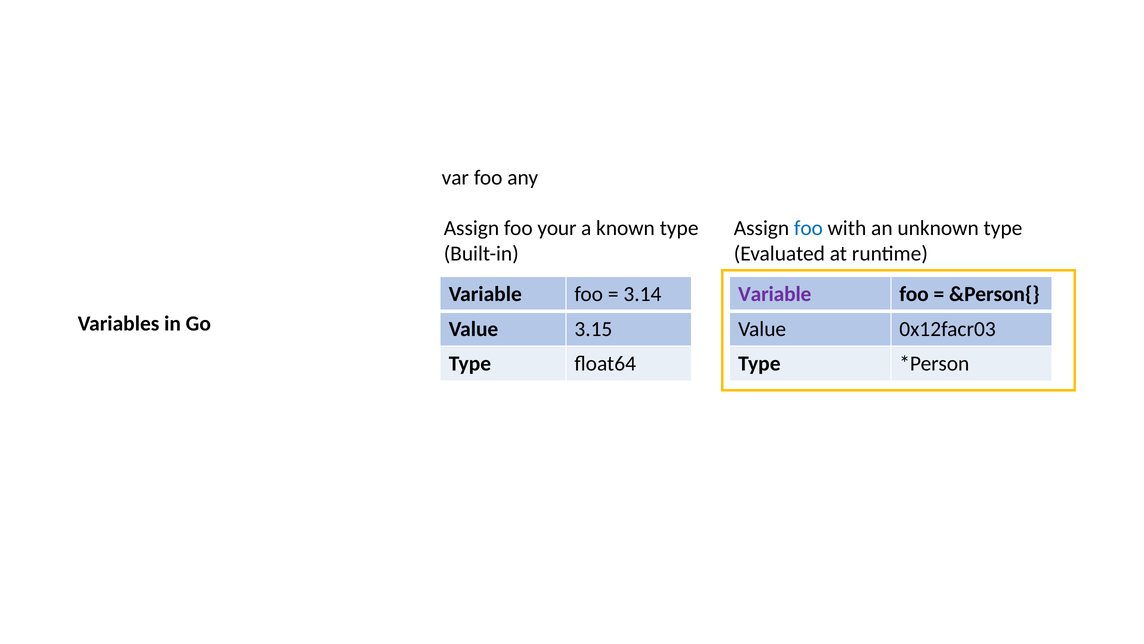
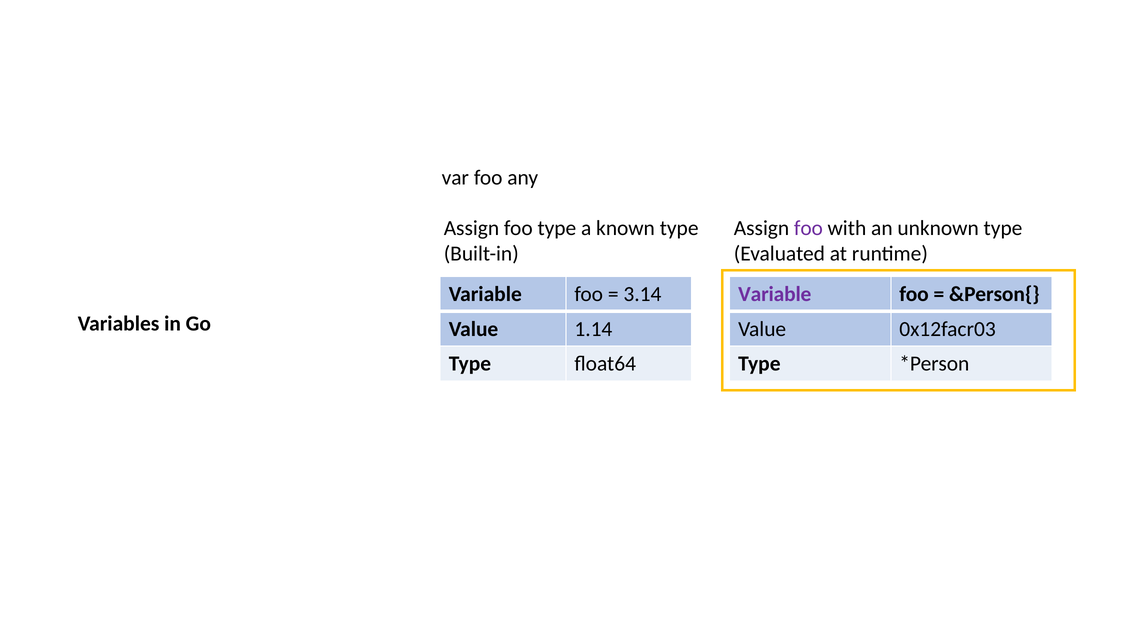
foo your: your -> type (557, 228)
foo colour: blue -> purple (808, 228)
3.15: 3.15 -> 1.14 (593, 329)
